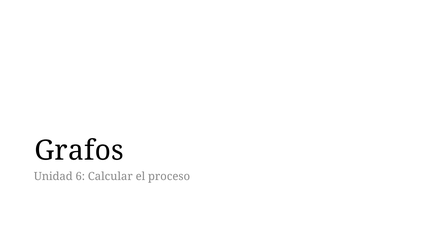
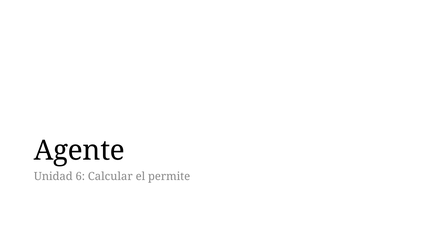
Grafos: Grafos -> Agente (79, 150)
proceso: proceso -> permite (169, 176)
